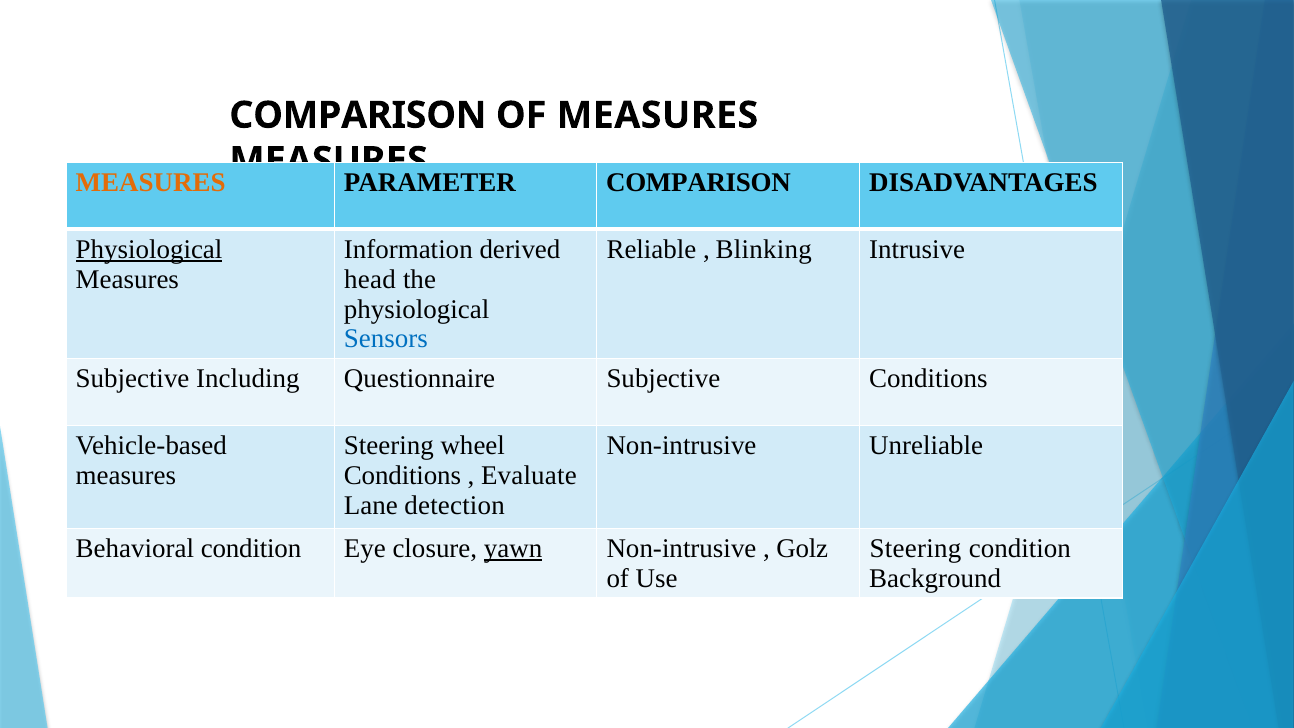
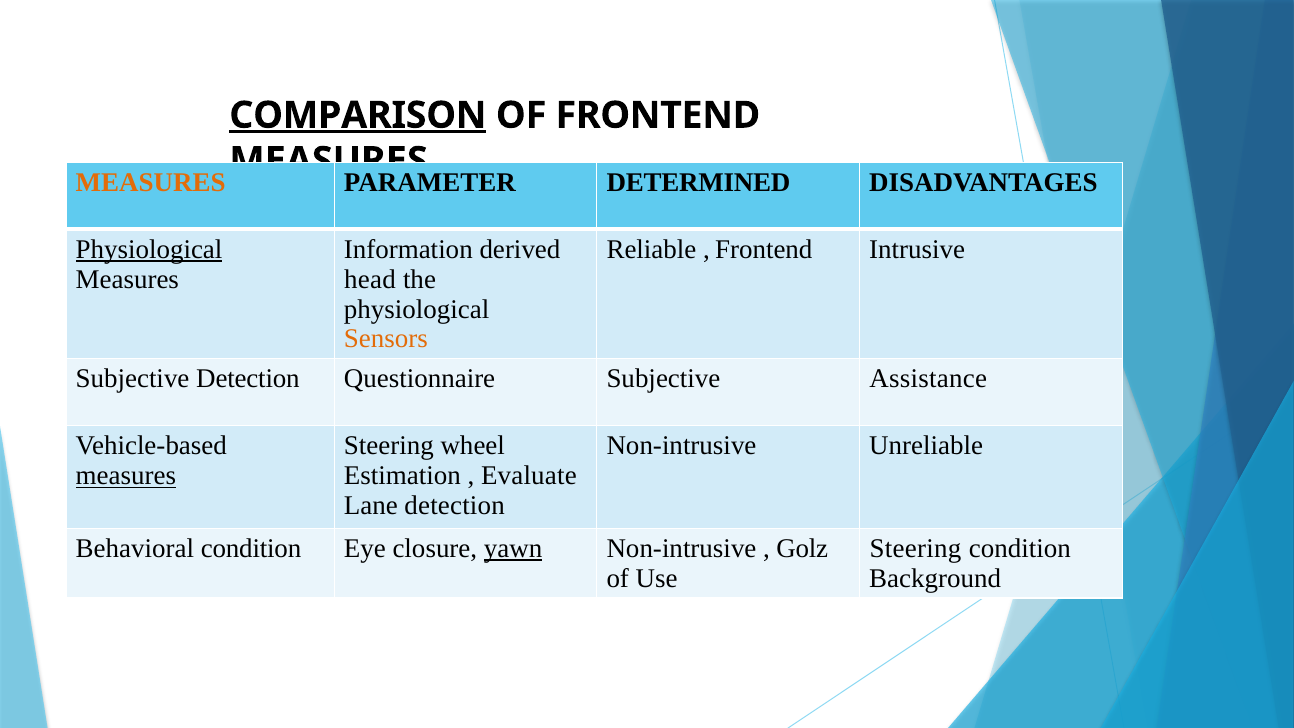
COMPARISON underline: none -> present (358, 115)
OF MEASURES: MEASURES -> FRONTEND (658, 115)
COMPARISON: COMPARISON -> DETERMINED (698, 182)
Blinking: Blinking -> Frontend (764, 249)
Sensors colour: blue -> orange (386, 339)
Subjective Including: Including -> Detection (248, 379)
Subjective Conditions: Conditions -> Assistance (928, 379)
measures underline: none -> present (126, 476)
Conditions: Conditions -> Estimation (402, 476)
